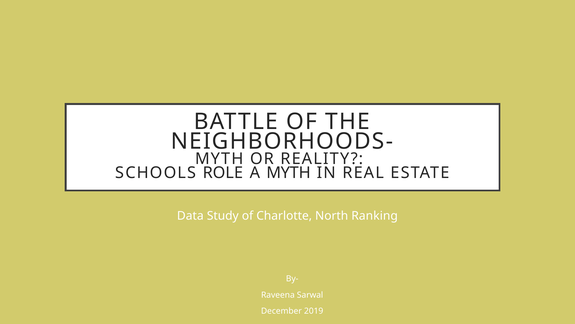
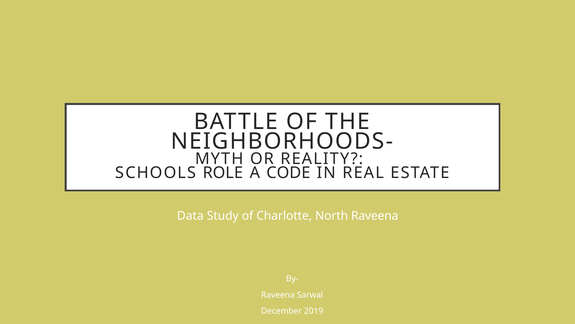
A MYTH: MYTH -> CODE (288, 172)
North Ranking: Ranking -> Raveena (375, 215)
